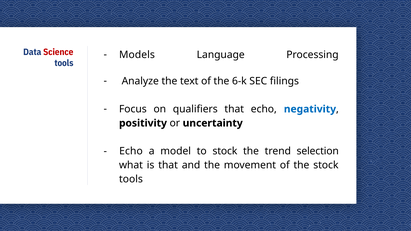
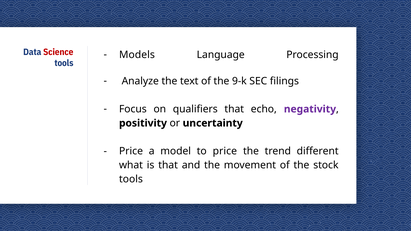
6-k: 6-k -> 9-k (239, 81)
negativity colour: blue -> purple (310, 109)
Echo: Echo -> Price (131, 151)
to stock: stock -> price (225, 151)
selection: selection -> different (318, 151)
